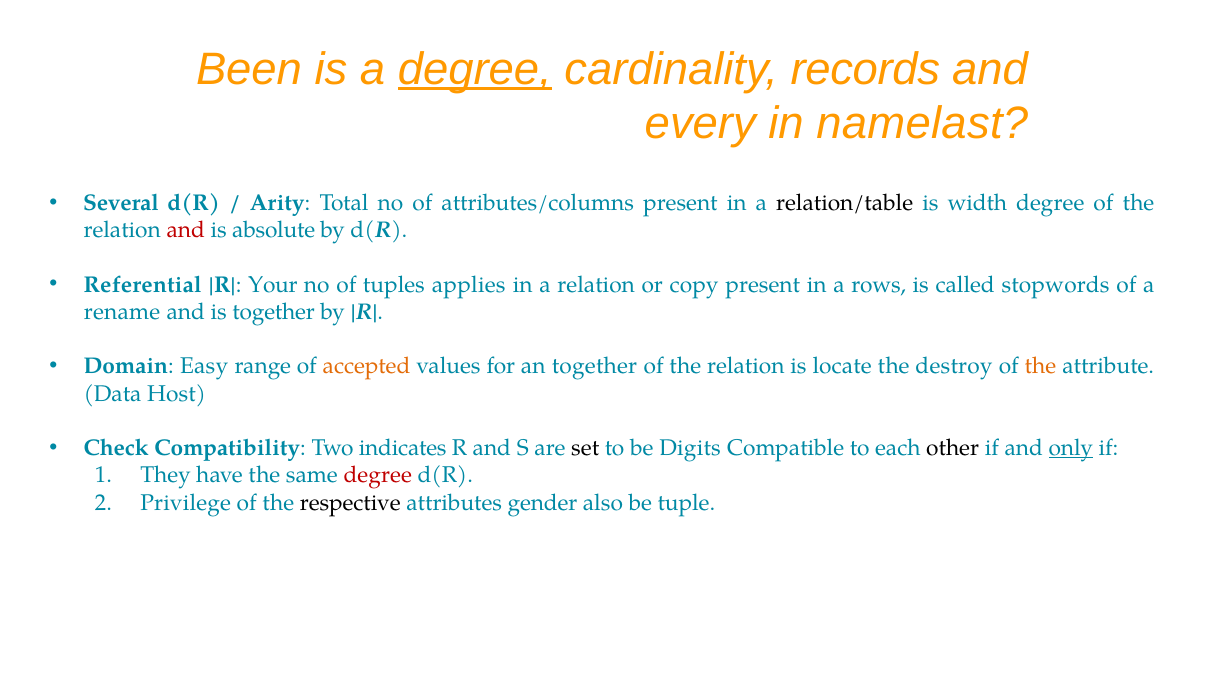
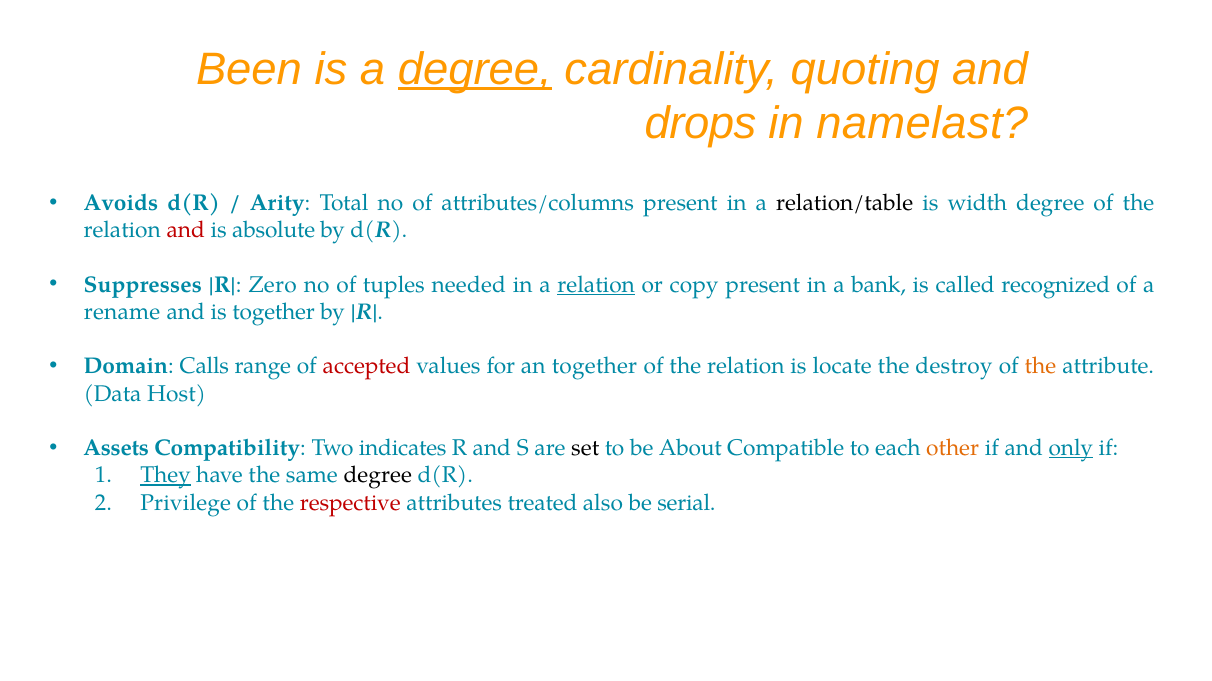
records: records -> quoting (865, 69)
every: every -> drops (701, 124)
Several: Several -> Avoids (121, 203)
Referential: Referential -> Suppresses (143, 285)
Your: Your -> Zero (273, 285)
applies: applies -> needed (469, 285)
relation underline: none -> present (596, 285)
rows: rows -> bank (879, 285)
stopwords: stopwords -> recognized (1056, 285)
Easy: Easy -> Calls (204, 367)
accepted colour: orange -> red (367, 367)
Check: Check -> Assets (116, 449)
Digits: Digits -> About (690, 449)
other colour: black -> orange (953, 449)
They underline: none -> present (166, 476)
degree colour: red -> black (378, 476)
respective colour: black -> red (350, 503)
gender: gender -> treated (543, 503)
tuple: tuple -> serial (686, 503)
